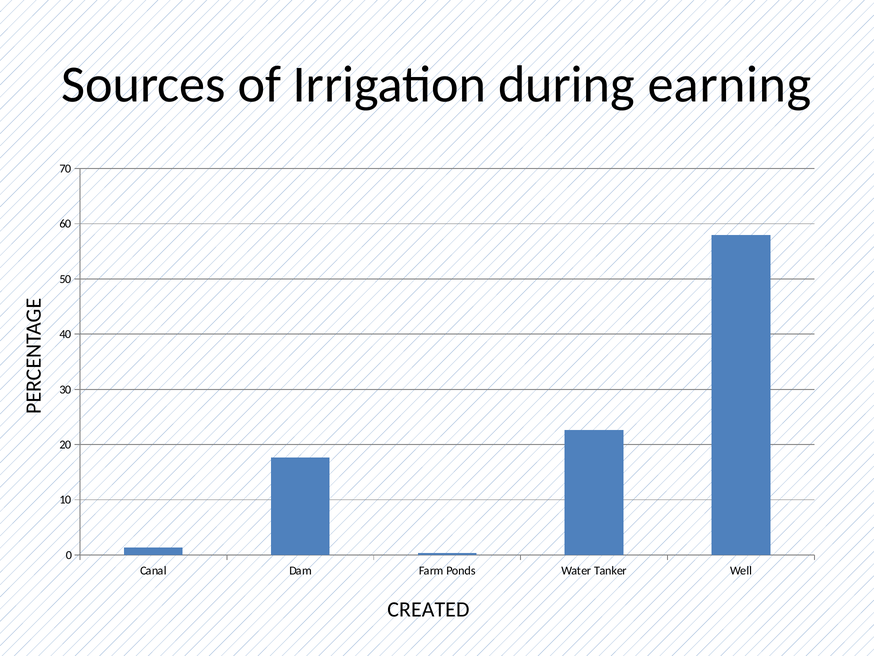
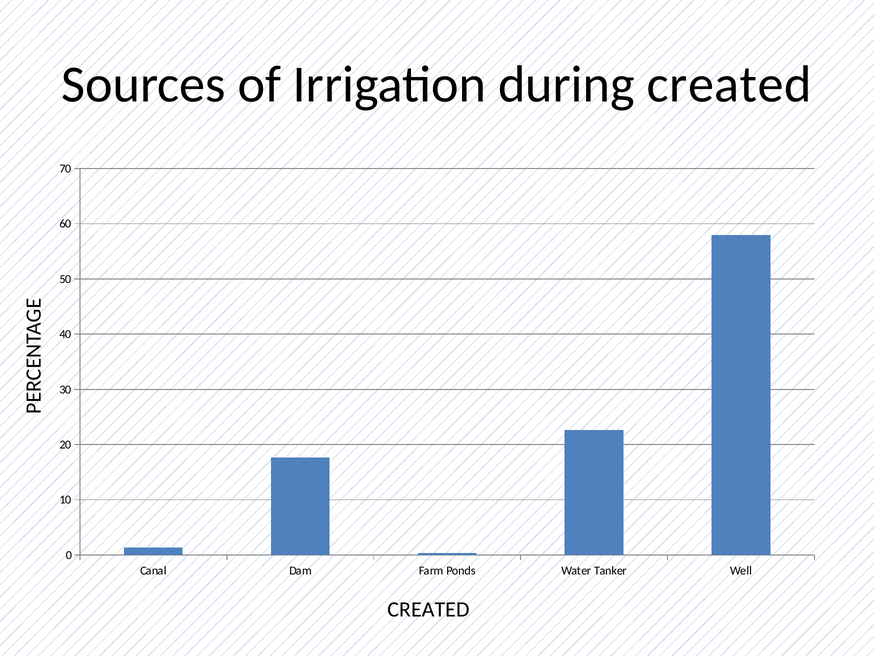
during earning: earning -> created (729, 85)
